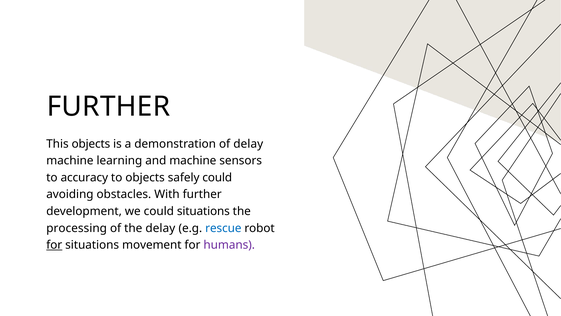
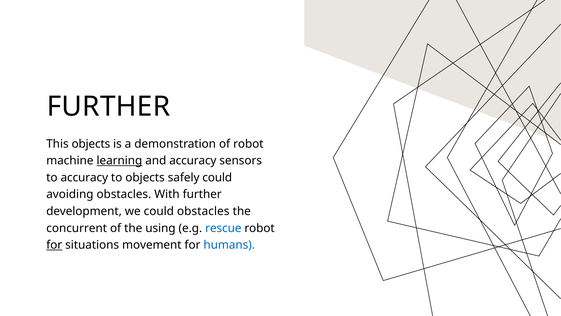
of delay: delay -> robot (248, 144)
learning underline: none -> present (119, 160)
and machine: machine -> accuracy (193, 160)
could situations: situations -> obstacles (203, 211)
processing: processing -> concurrent (77, 228)
the delay: delay -> using (160, 228)
humans colour: purple -> blue (229, 245)
